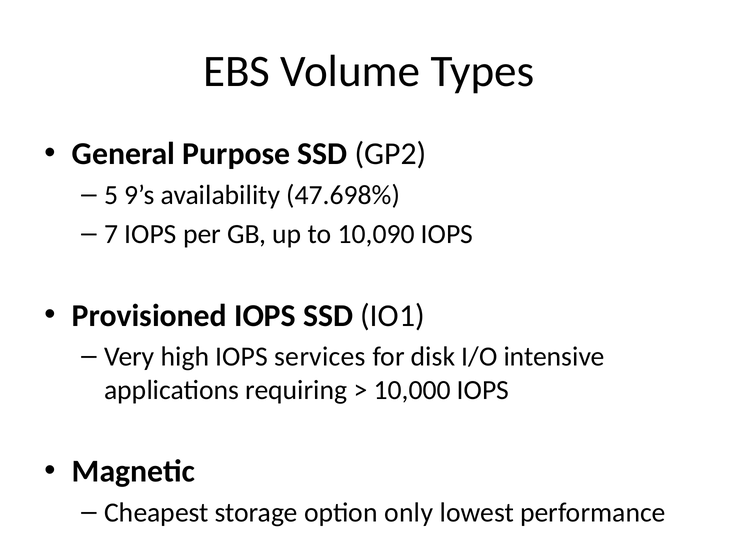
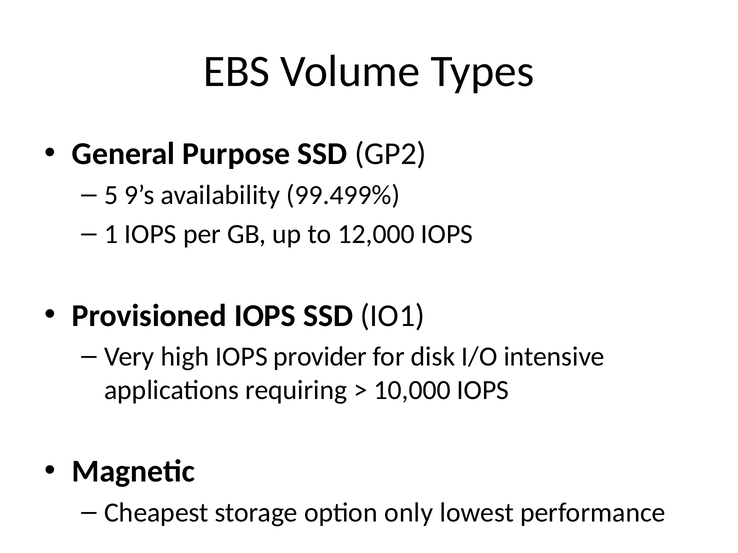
47.698%: 47.698% -> 99.499% (343, 195)
7: 7 -> 1 (111, 234)
10,090: 10,090 -> 12,000 (376, 234)
services: services -> provider (320, 357)
